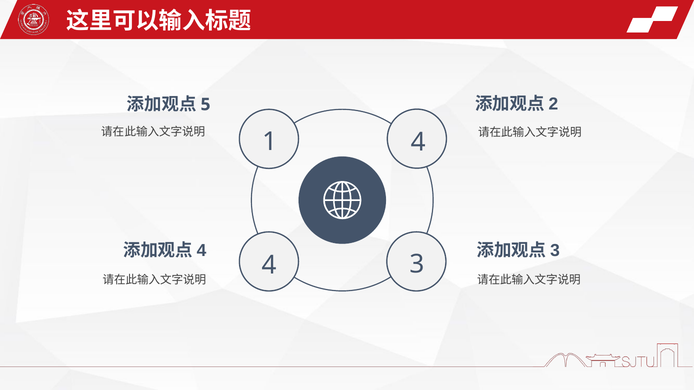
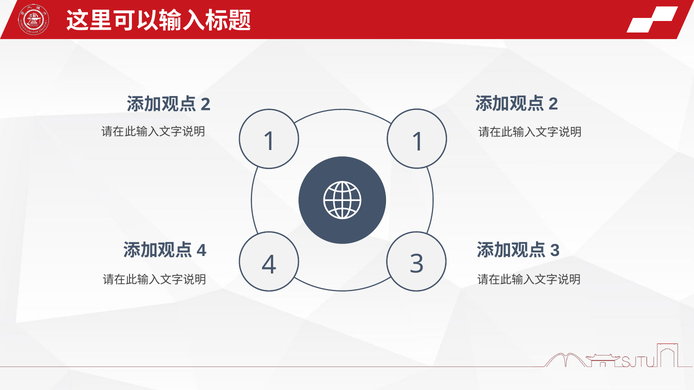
5: 5 -> 2 (206, 105)
1 4: 4 -> 1 (418, 142)
